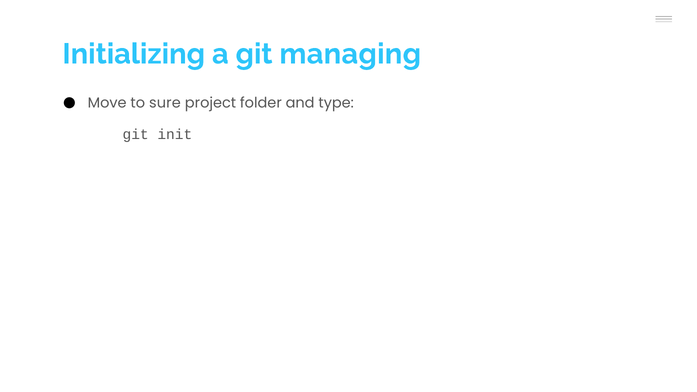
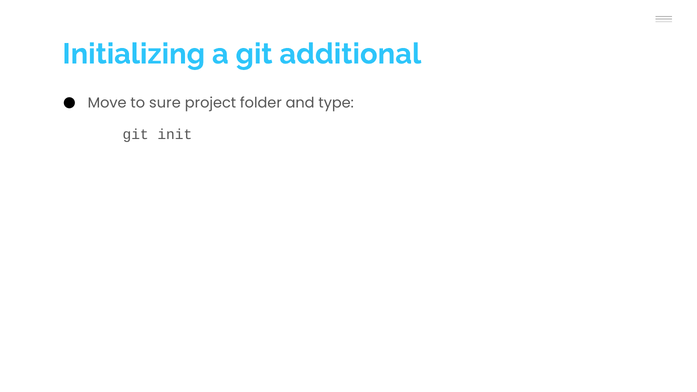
managing: managing -> additional (350, 54)
